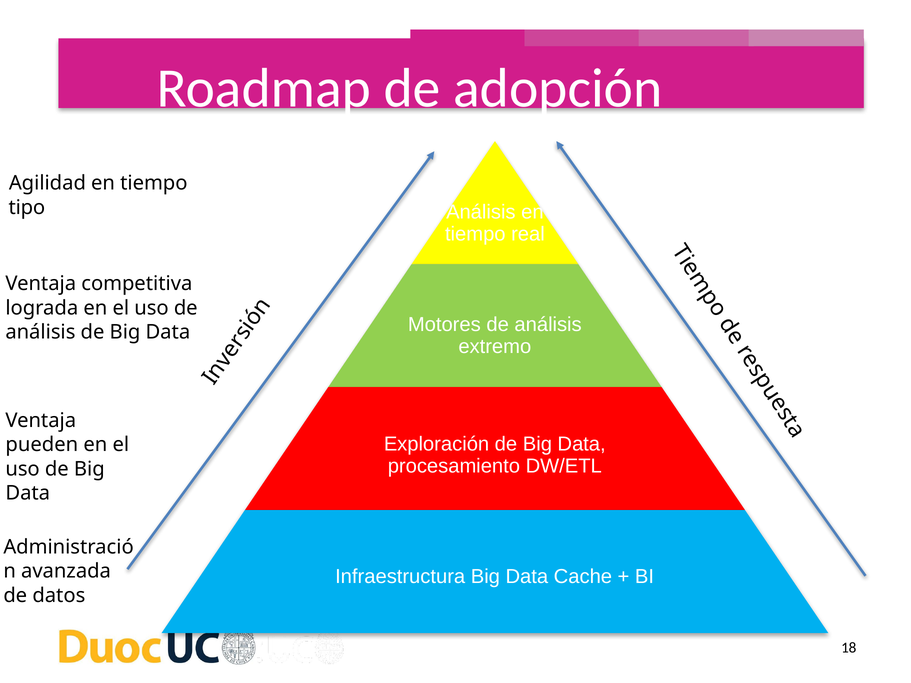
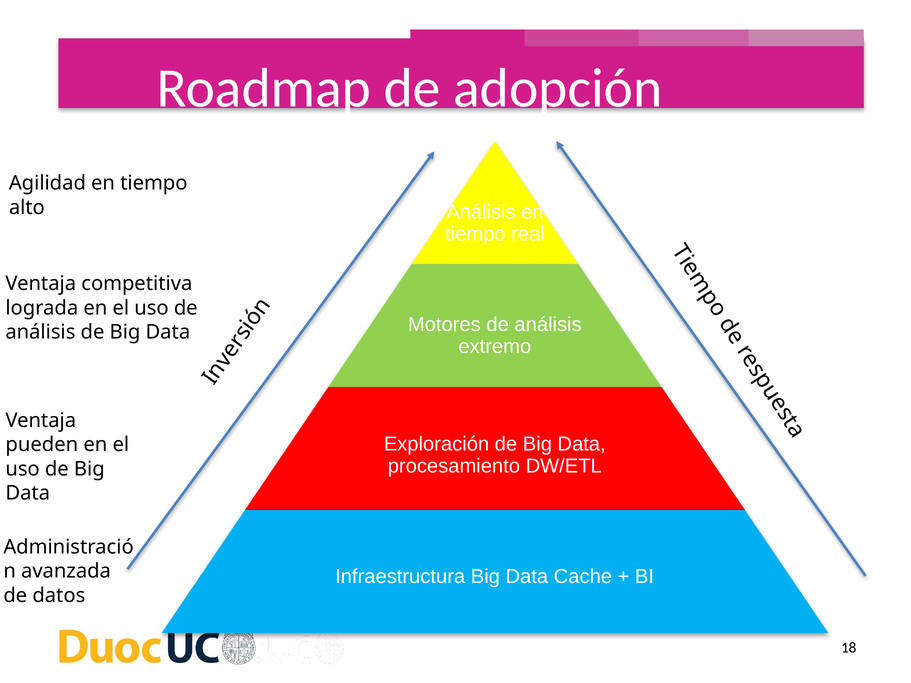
tipo: tipo -> alto (27, 207)
